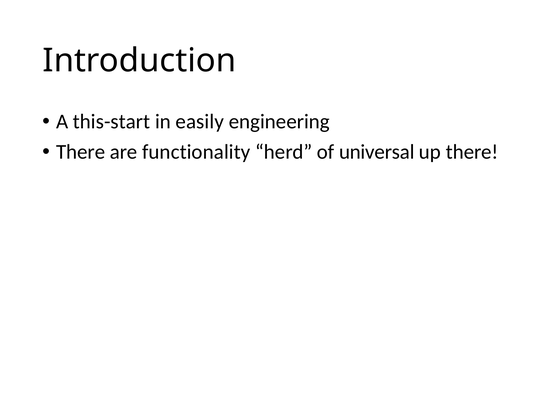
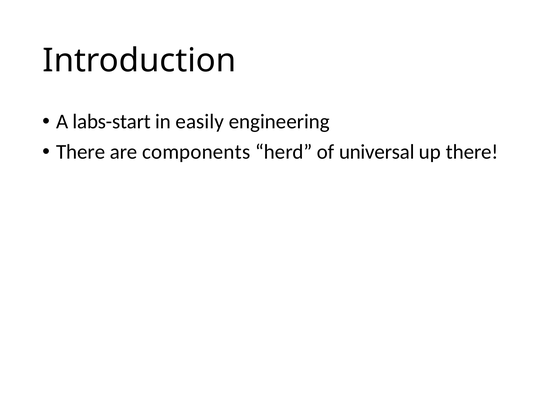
this-start: this-start -> labs-start (112, 122)
functionality: functionality -> components (196, 152)
